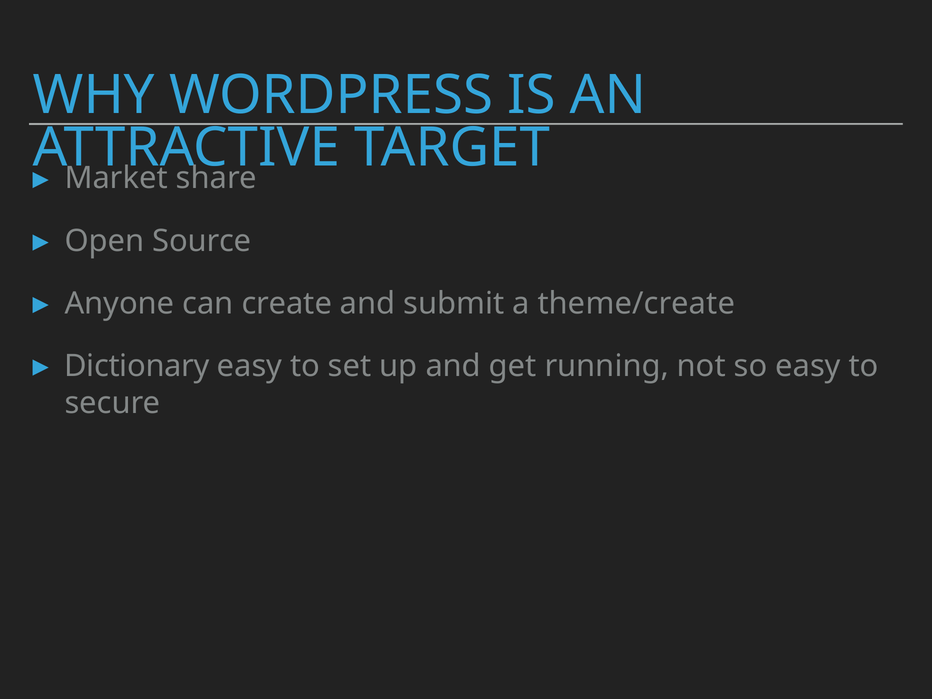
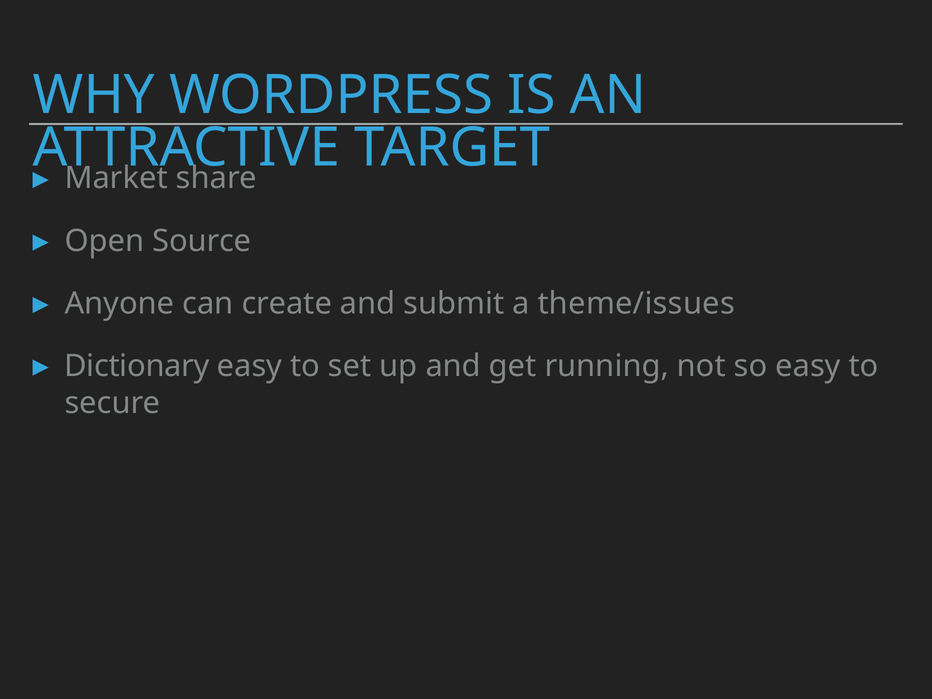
theme/create: theme/create -> theme/issues (636, 303)
